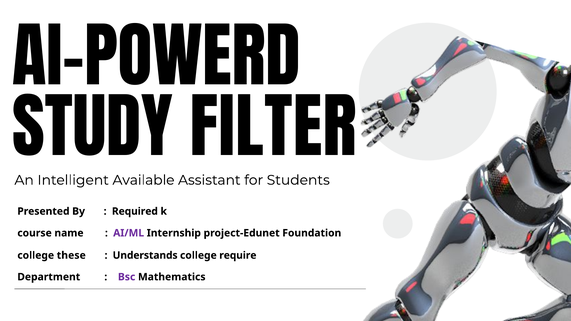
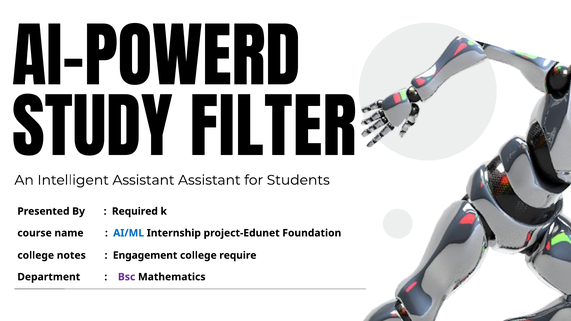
Intelligent Available: Available -> Assistant (143, 180)
AI/ML colour: purple -> blue (129, 233)
these: these -> notes (71, 255)
Understands: Understands -> Engagement (145, 255)
